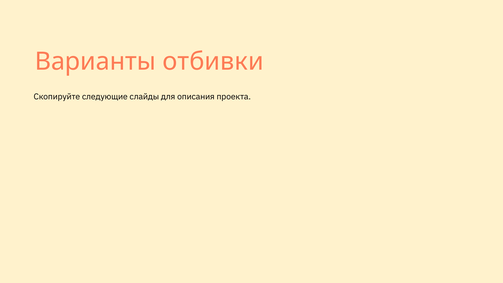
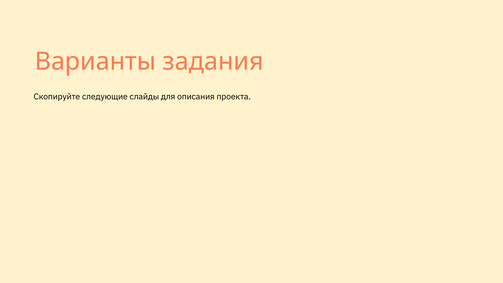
отбивки: отбивки -> задания (213, 61)
